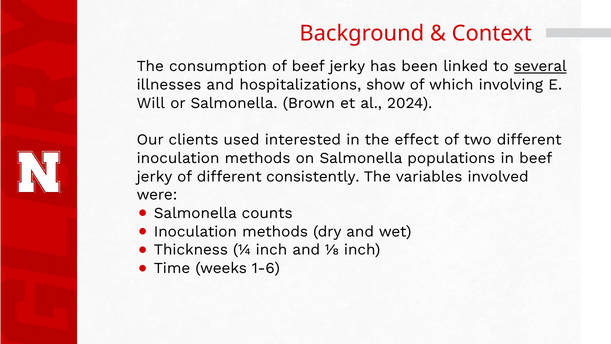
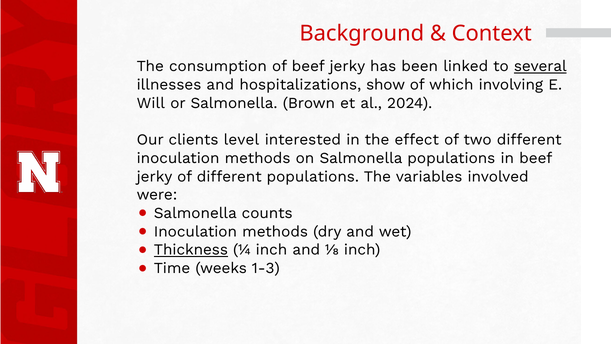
used: used -> level (241, 140)
different consistently: consistently -> populations (313, 176)
Thickness underline: none -> present (191, 250)
1-6: 1-6 -> 1-3 (266, 268)
